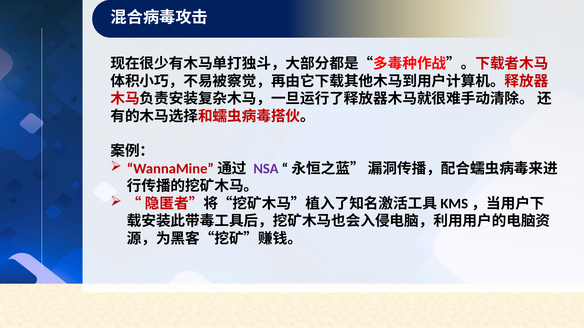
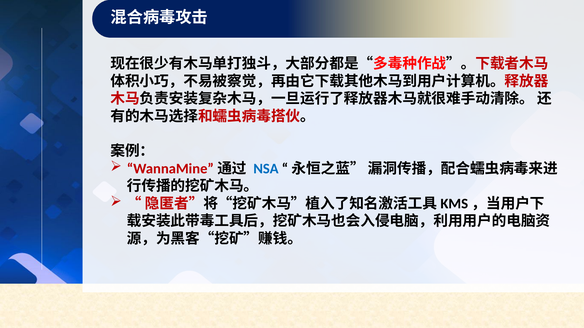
NSA colour: purple -> blue (266, 169)
